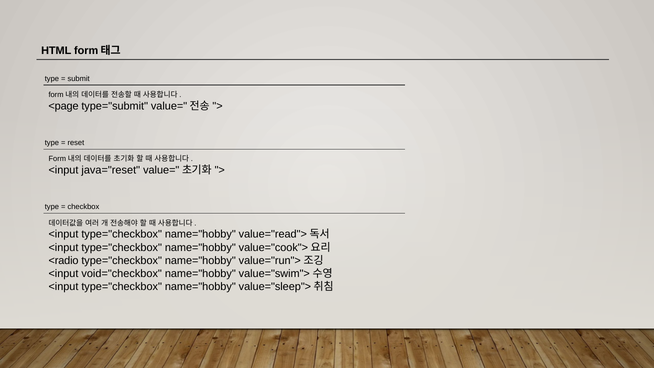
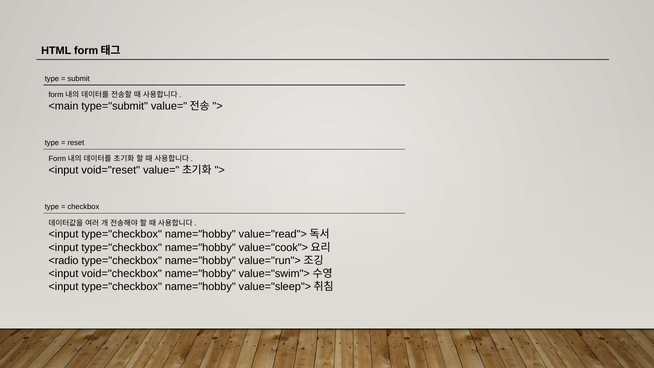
<page: <page -> <main (63, 106)
java="reset: java="reset -> void="reset (111, 170)
